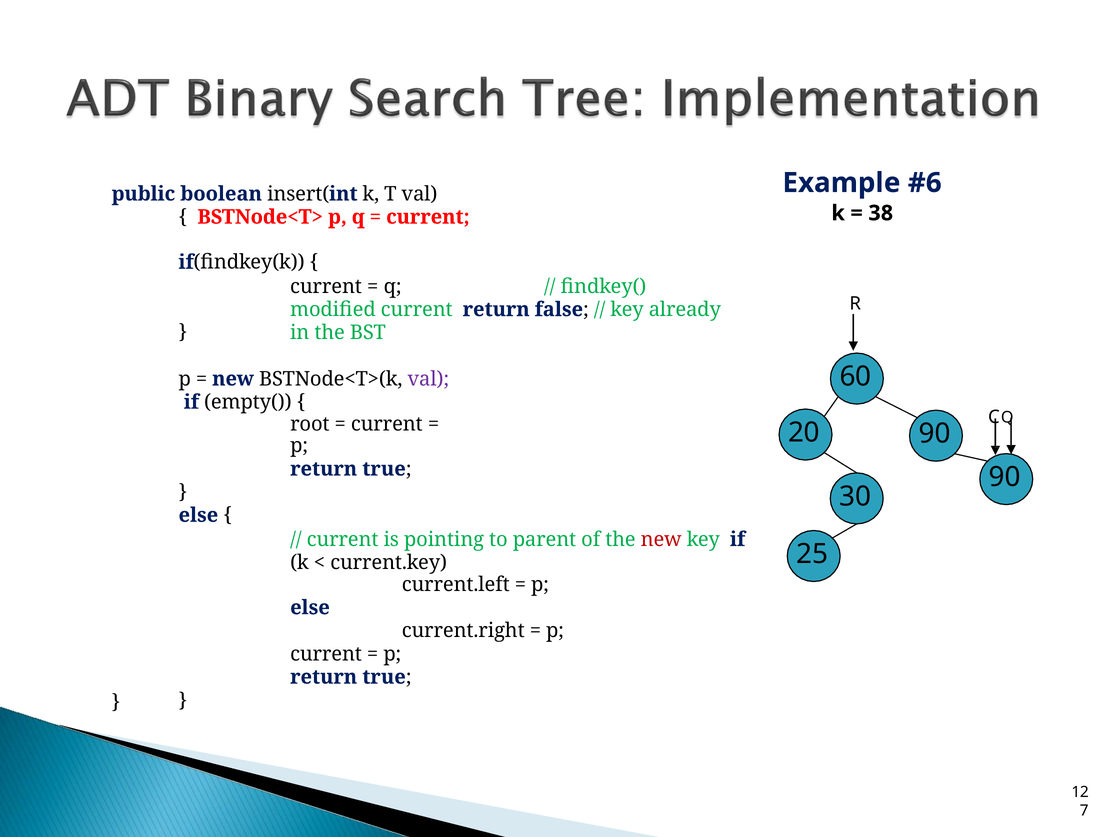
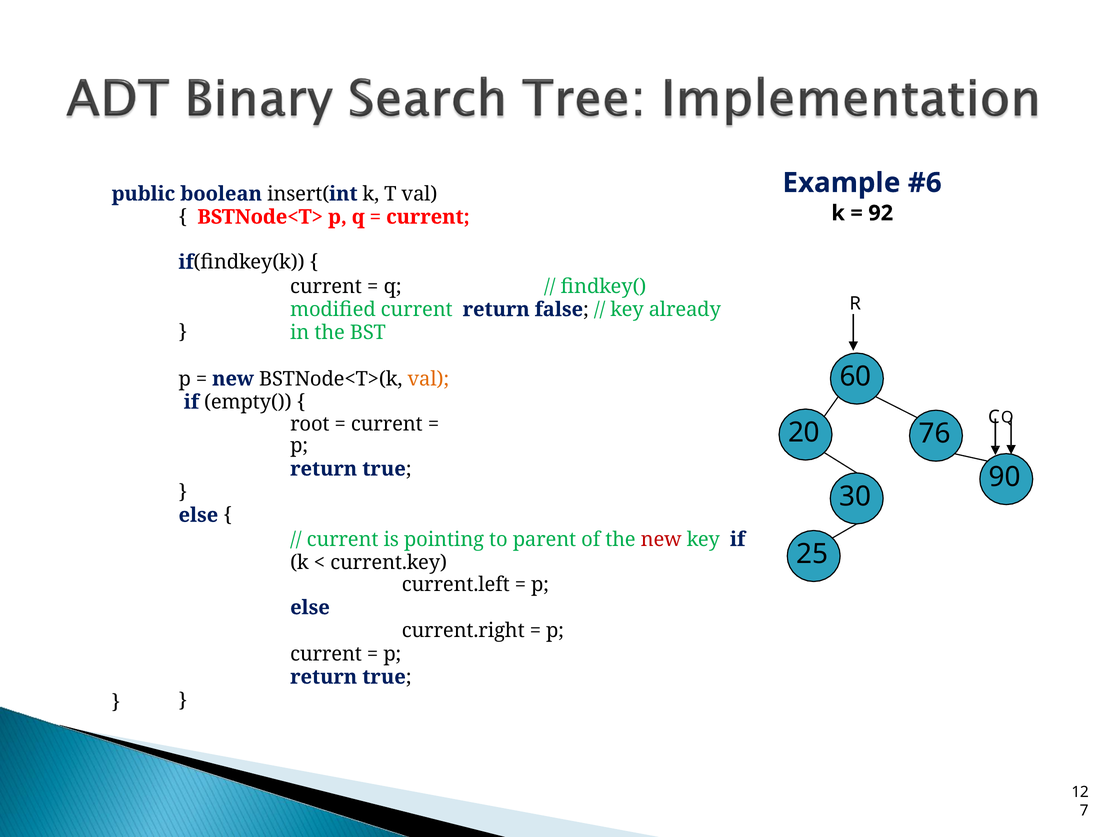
38: 38 -> 92 (881, 213)
val colour: purple -> orange (428, 379)
20 90: 90 -> 76 (935, 434)
